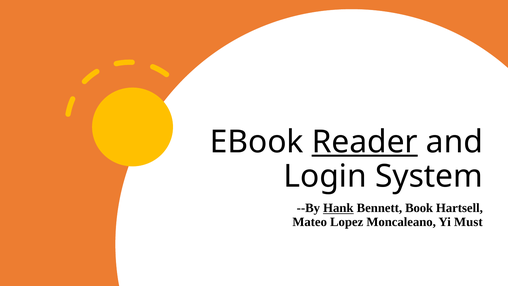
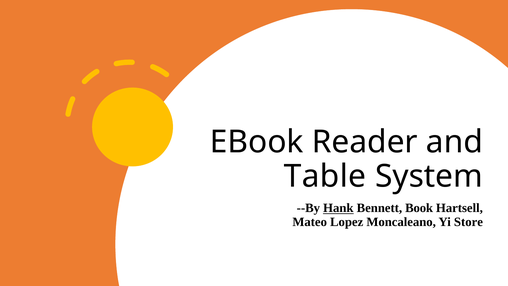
Reader underline: present -> none (365, 142)
Login: Login -> Table (325, 176)
Must: Must -> Store (468, 222)
